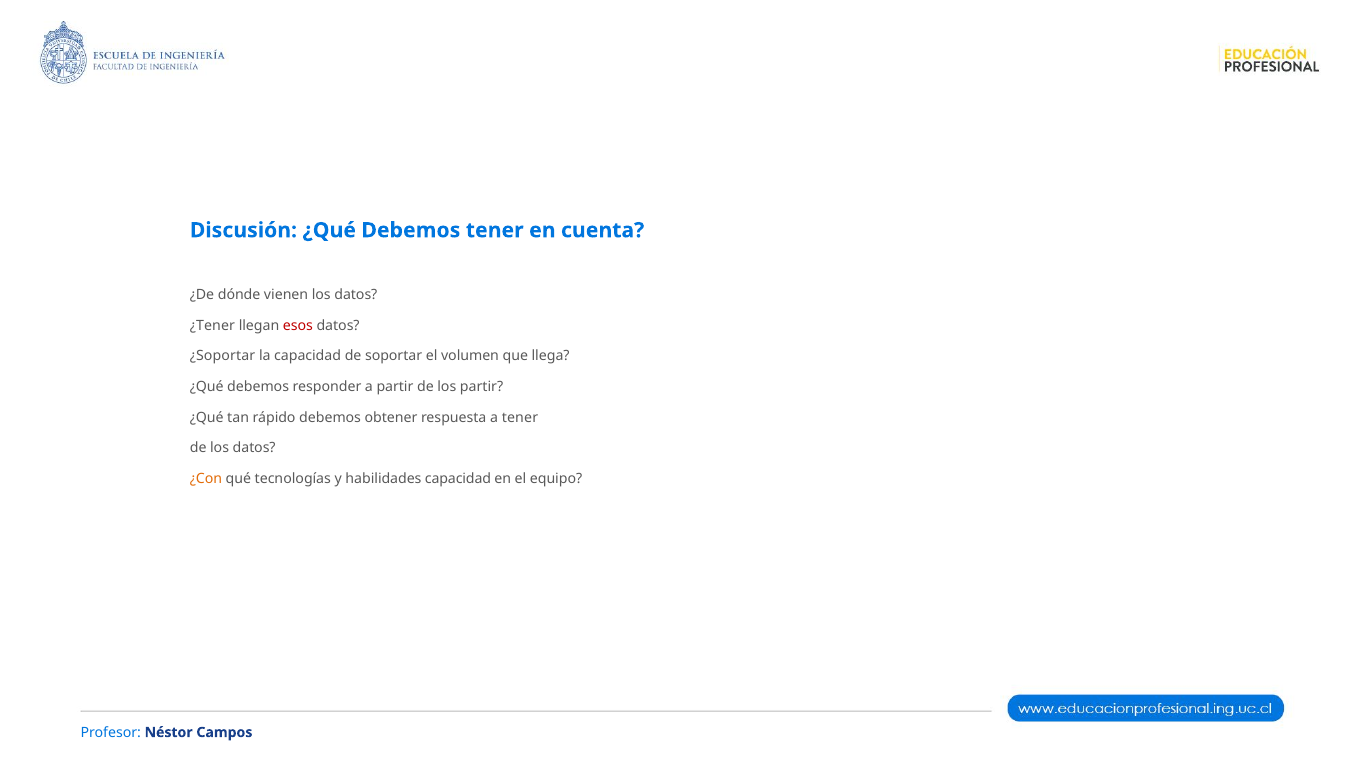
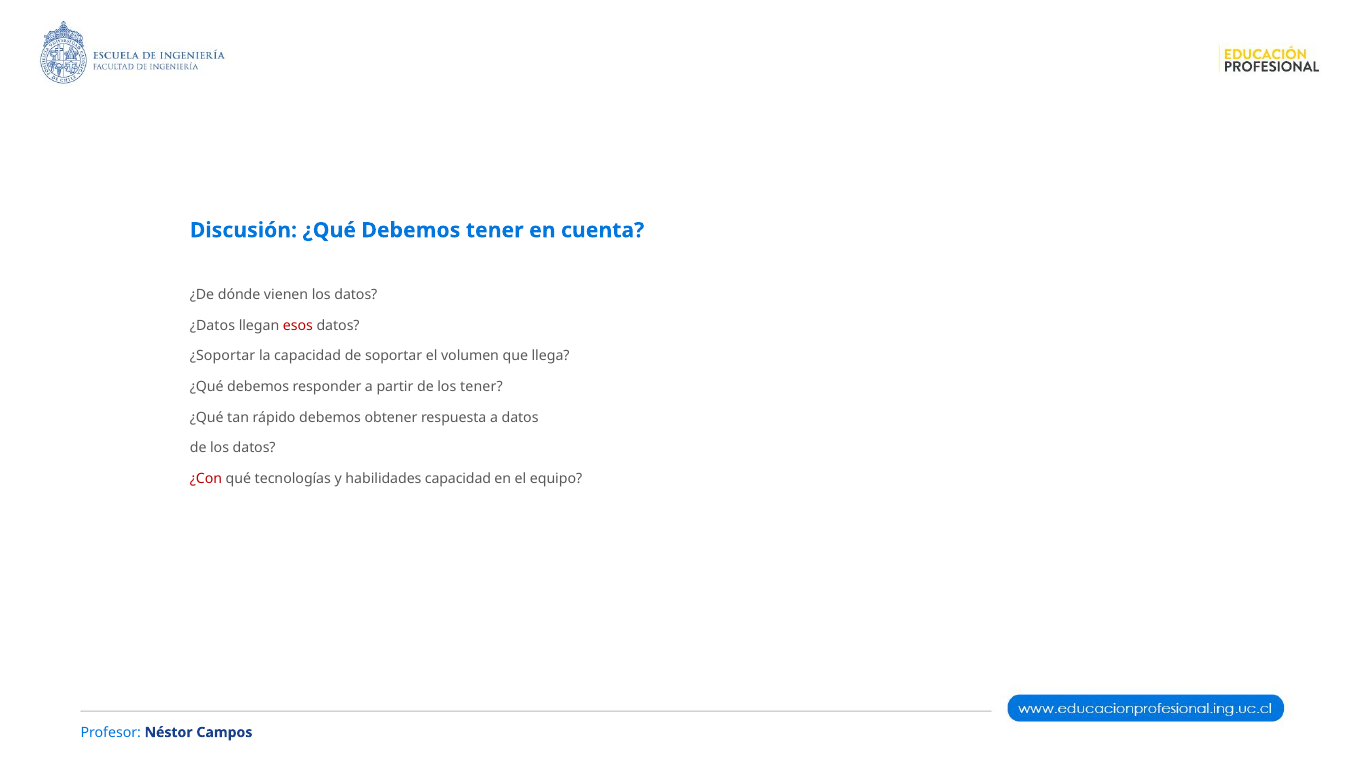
¿Tener: ¿Tener -> ¿Datos (212, 326)
los partir: partir -> tener (481, 387)
a tener: tener -> datos (520, 418)
¿Con colour: orange -> red (206, 479)
